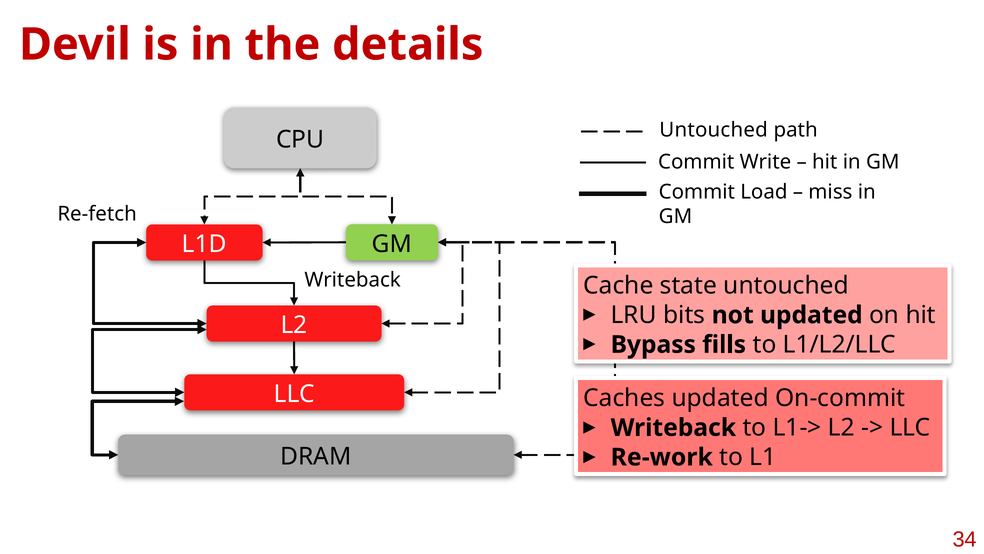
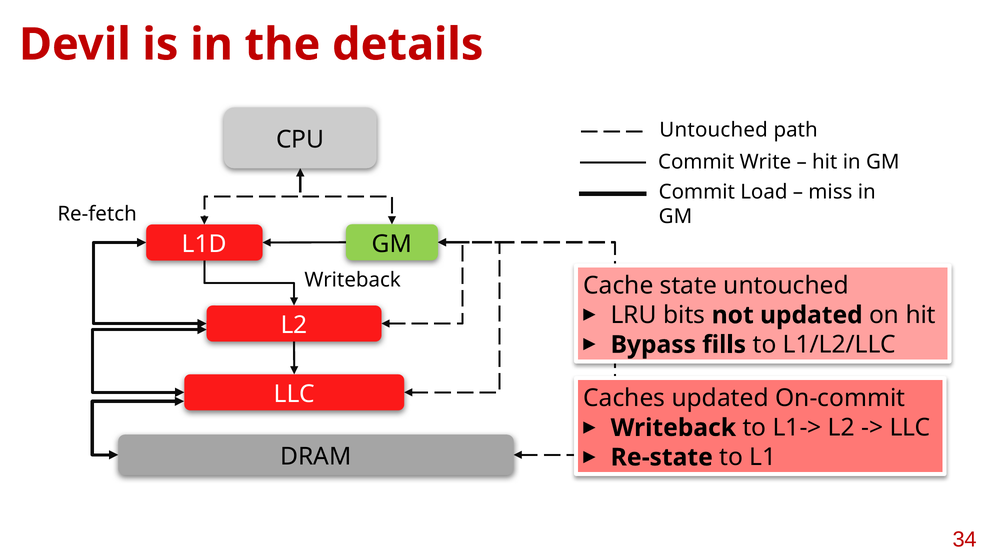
Re-work: Re-work -> Re-state (662, 457)
